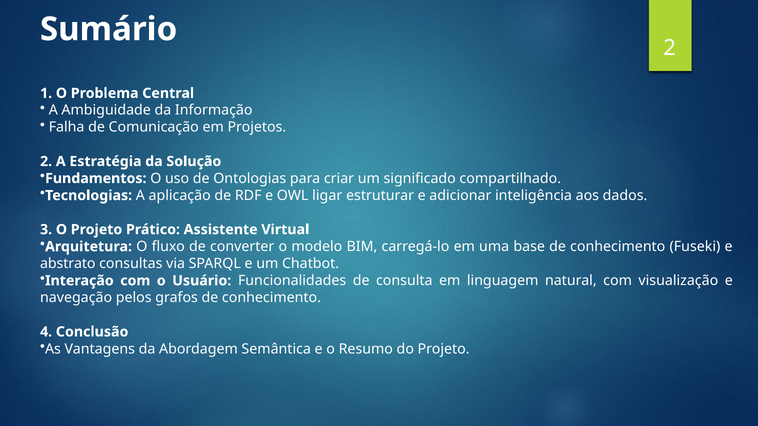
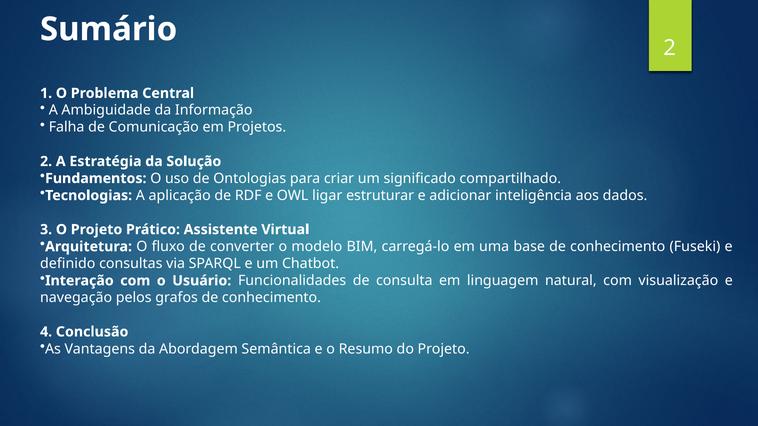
abstrato: abstrato -> definido (68, 264)
